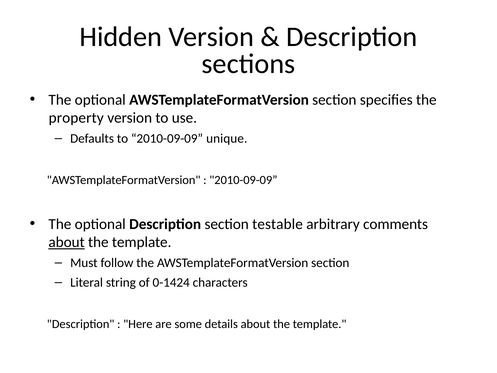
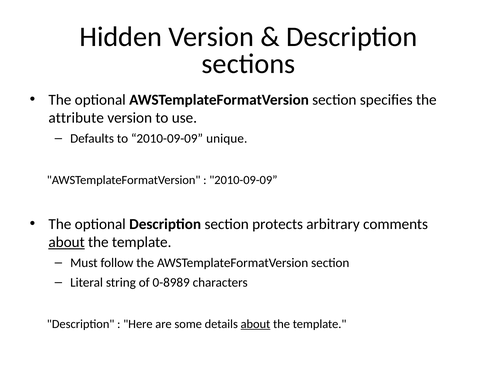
property: property -> attribute (76, 118)
testable: testable -> protects (278, 224)
0-1424: 0-1424 -> 0-8989 (171, 282)
about underline: none -> present (255, 324)
